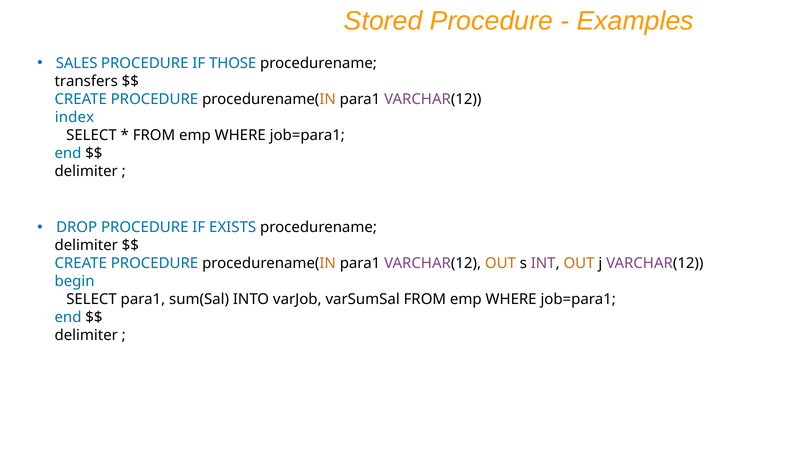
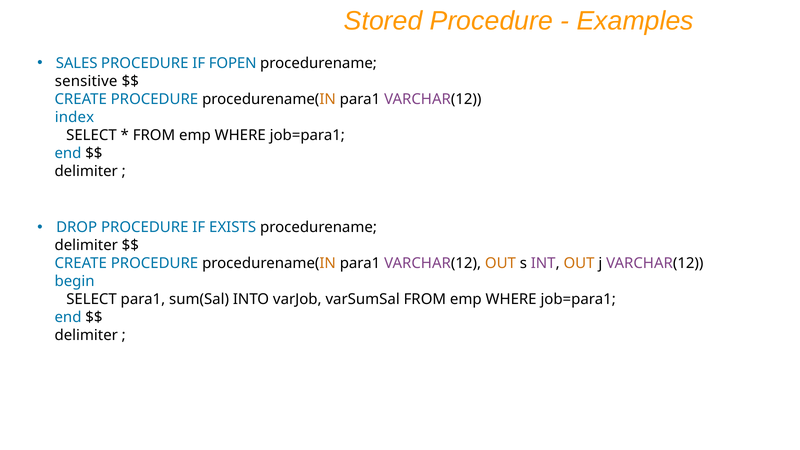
THOSE: THOSE -> FOPEN (233, 63)
transfers: transfers -> sensitive (86, 81)
